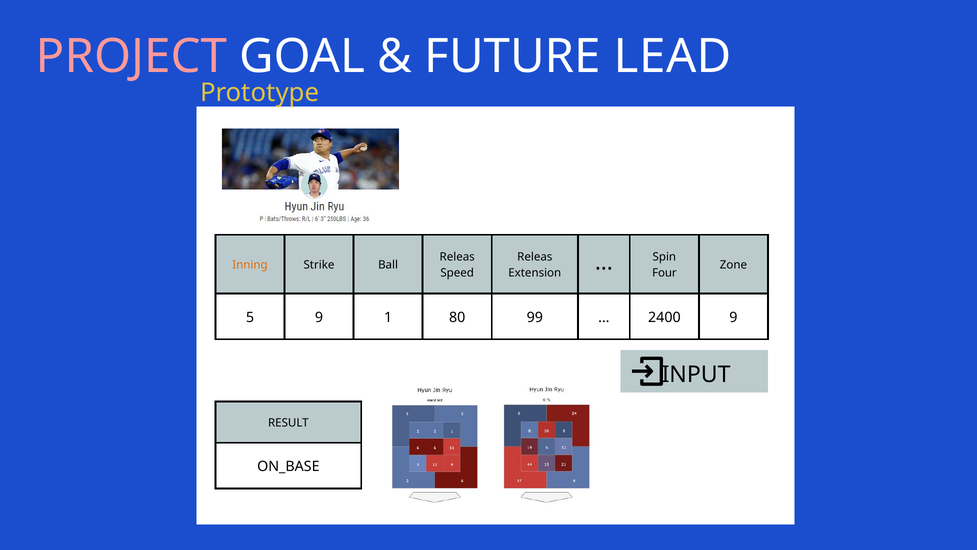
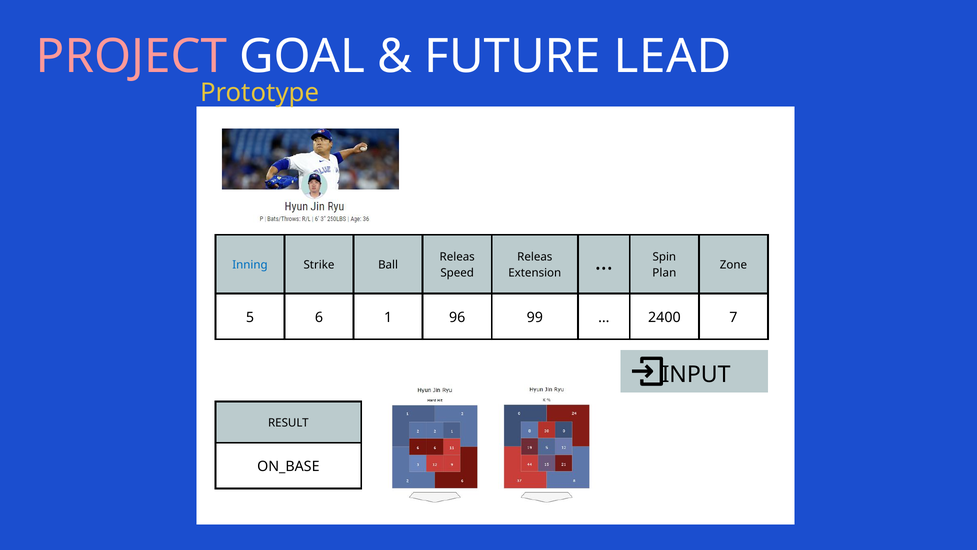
Inning colour: orange -> blue (250, 265)
Four: Four -> Plan (664, 273)
5 9: 9 -> 6 (319, 317)
80: 80 -> 96 (457, 317)
2400 9: 9 -> 7 (733, 317)
